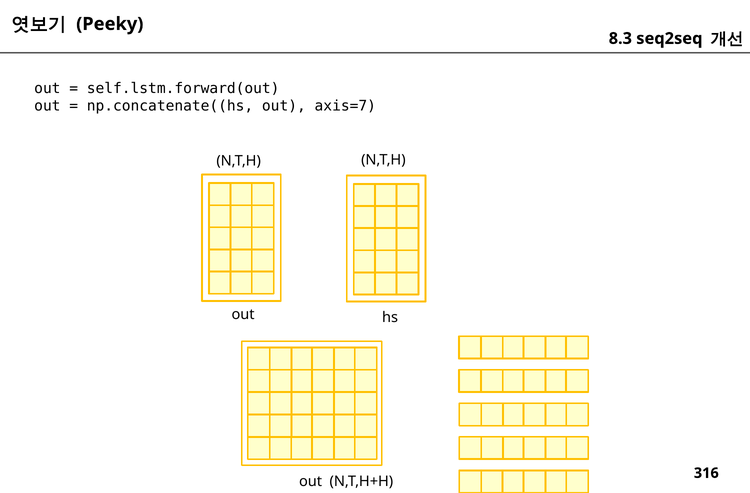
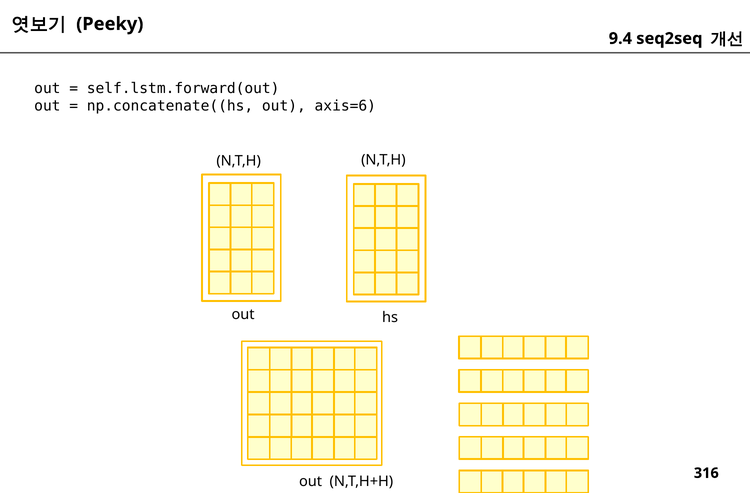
8.3: 8.3 -> 9.4 (620, 38)
axis=7: axis=7 -> axis=6 (345, 106)
